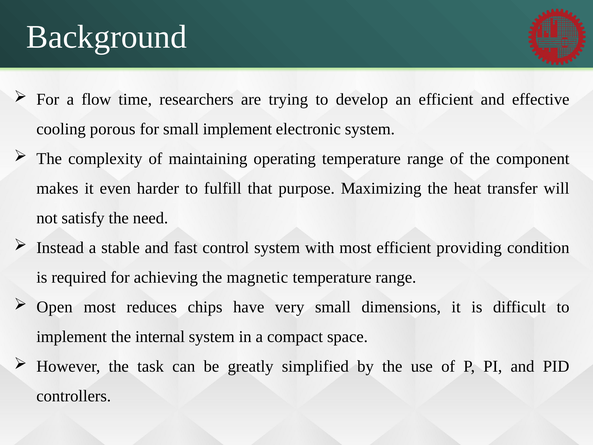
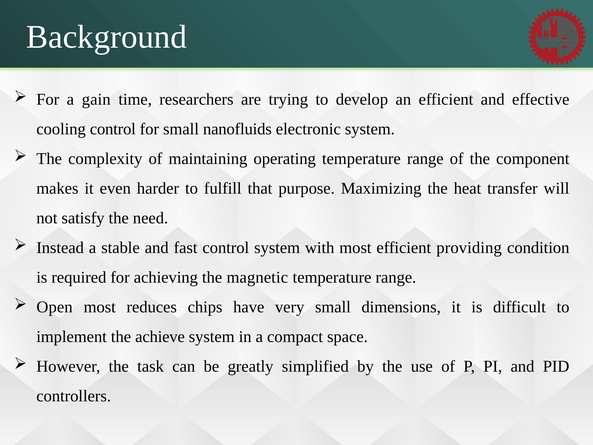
flow: flow -> gain (96, 99)
cooling porous: porous -> control (113, 129)
small implement: implement -> nanofluids (237, 129)
internal: internal -> achieve (160, 337)
